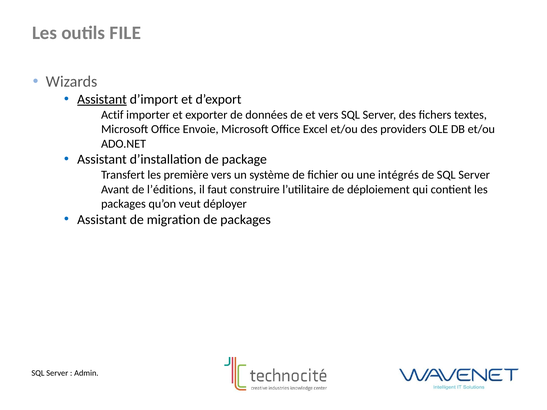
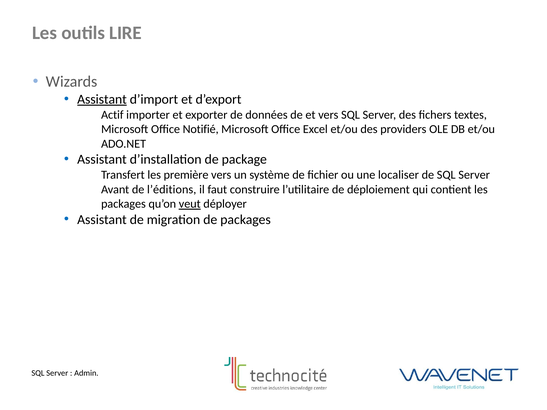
FILE: FILE -> LIRE (125, 33)
Envoie: Envoie -> Notifié (201, 129)
intégrés: intégrés -> localiser (398, 175)
veut underline: none -> present (190, 204)
